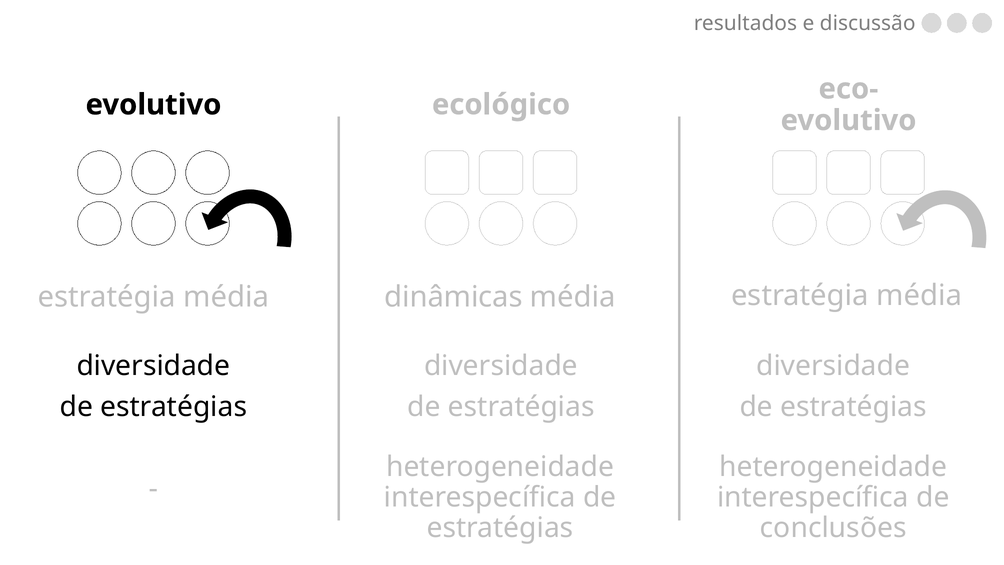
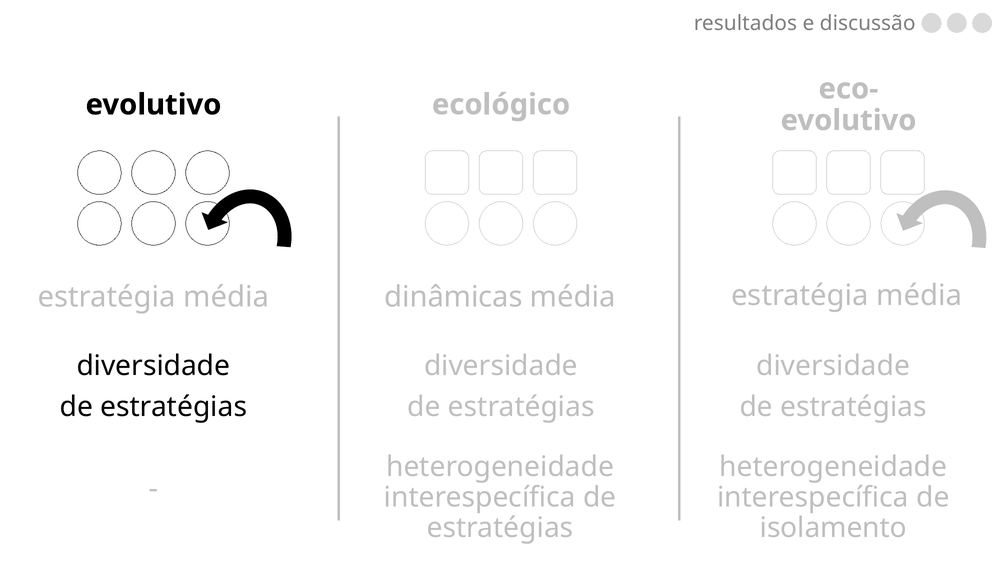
conclusões: conclusões -> isolamento (833, 528)
